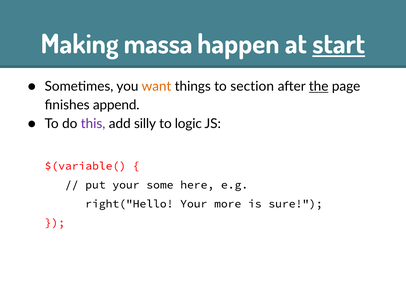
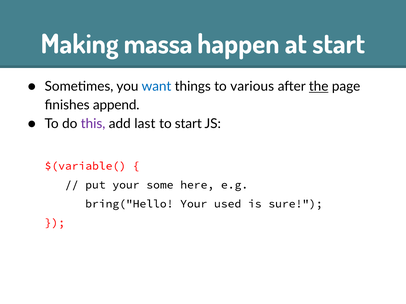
start underline: present -> none (339, 45)
want colour: orange -> blue (156, 87)
section: section -> various (252, 87)
silly: silly -> last (145, 124)
to logic: logic -> start (188, 124)
right("Hello: right("Hello -> bring("Hello (129, 204)
more: more -> used (228, 204)
